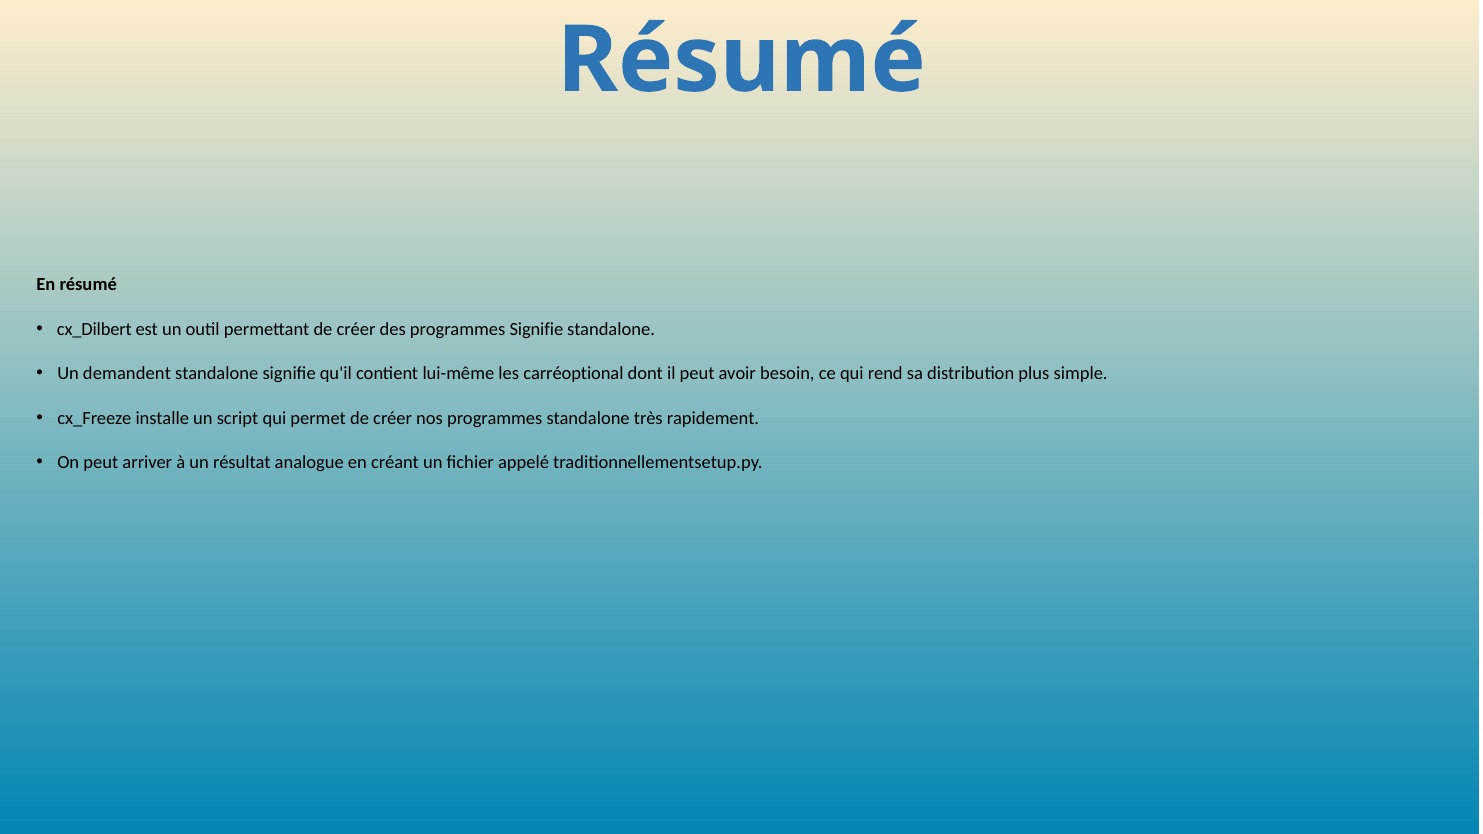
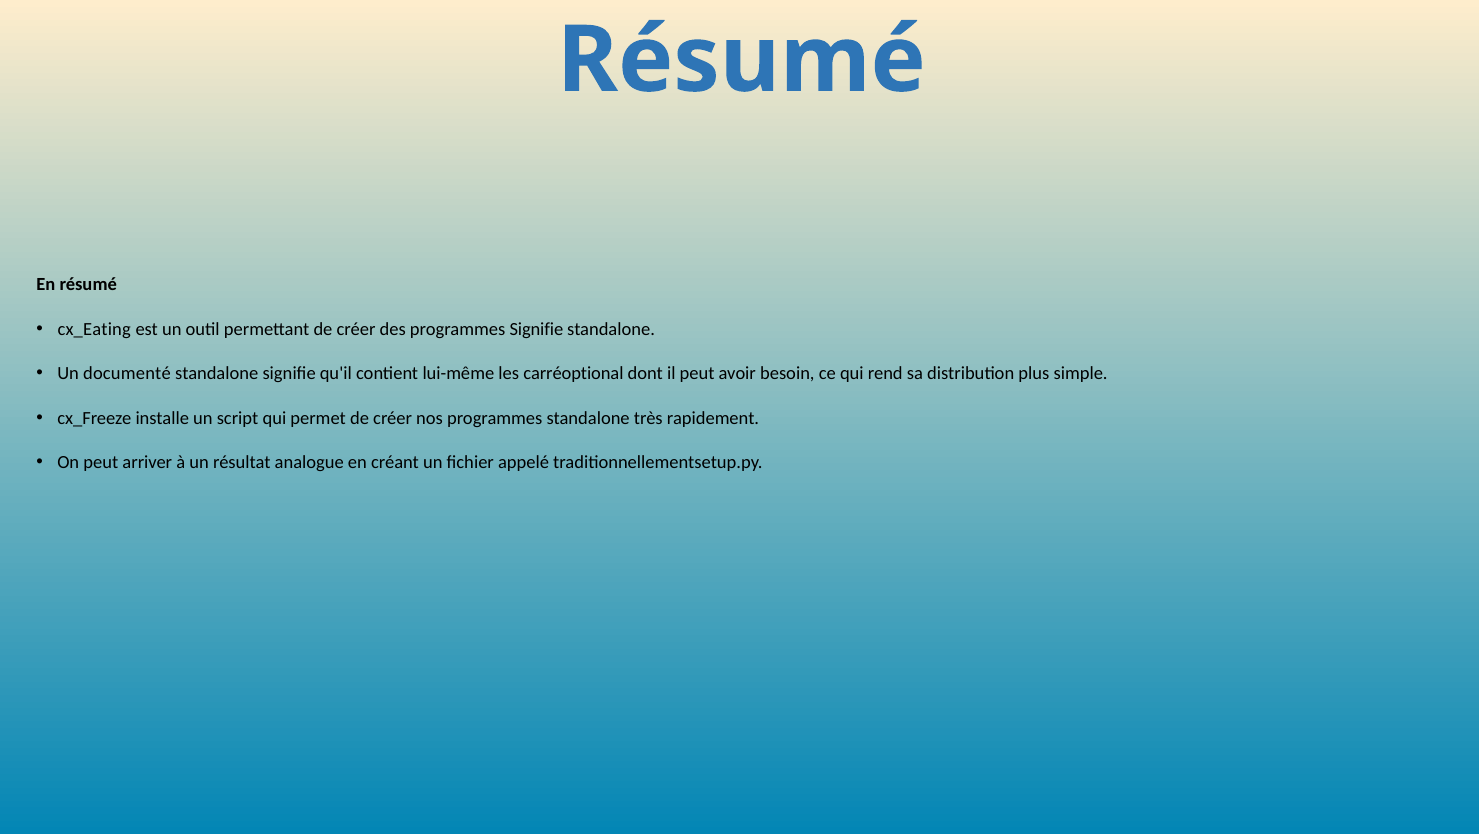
cx_Dilbert: cx_Dilbert -> cx_Eating (94, 329)
demandent: demandent -> documenté (127, 374)
